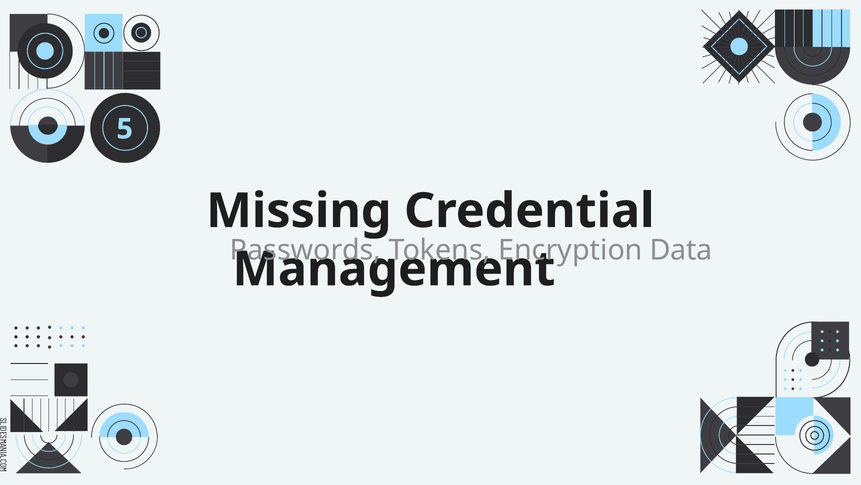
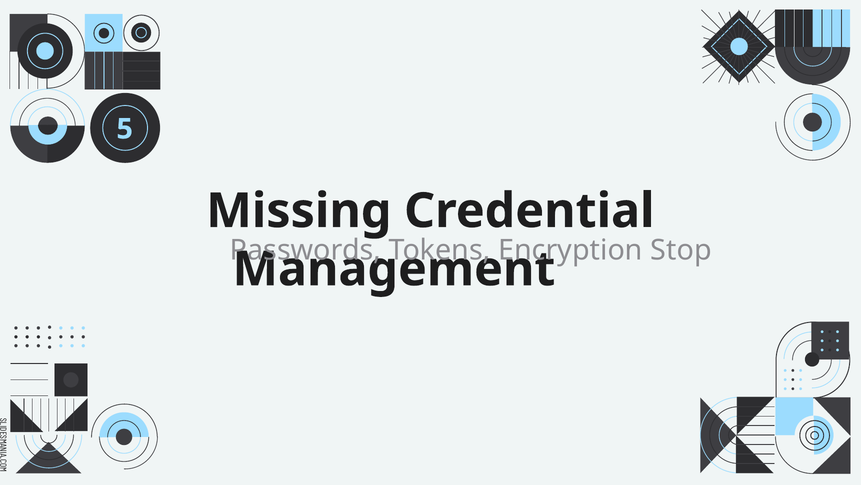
Data: Data -> Stop (681, 250)
